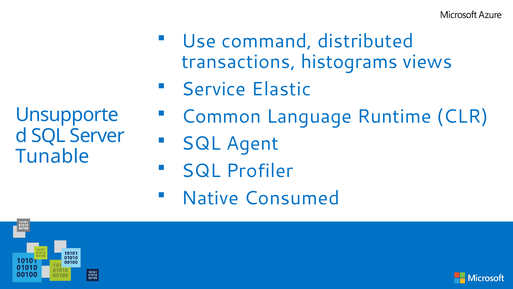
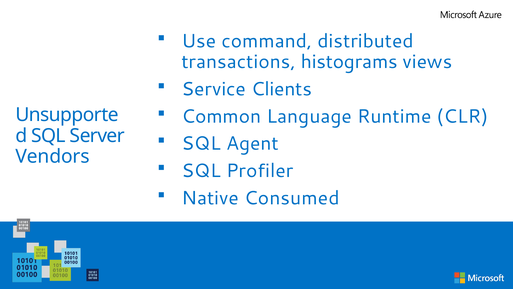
Elastic: Elastic -> Clients (281, 89)
Tunable: Tunable -> Vendors (53, 156)
